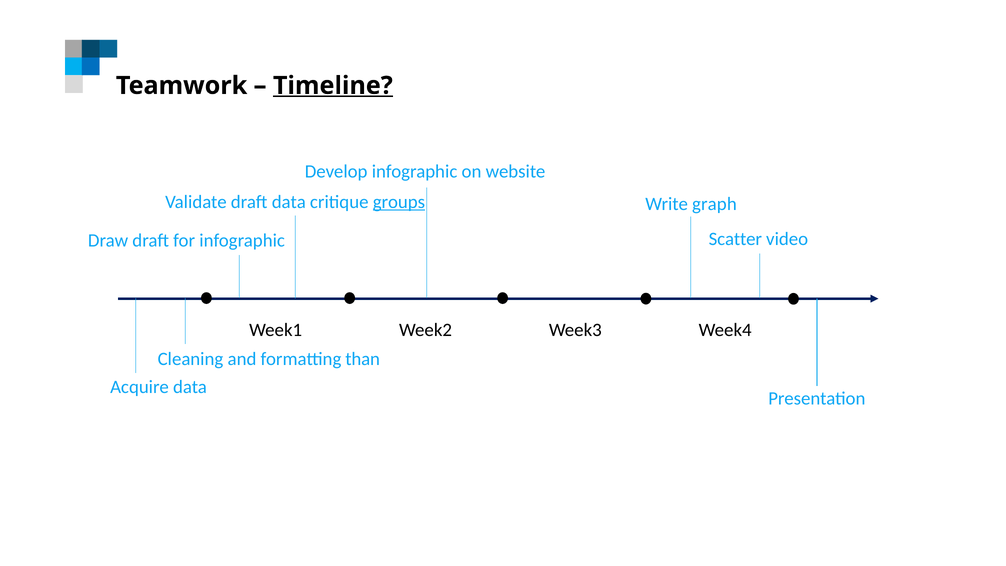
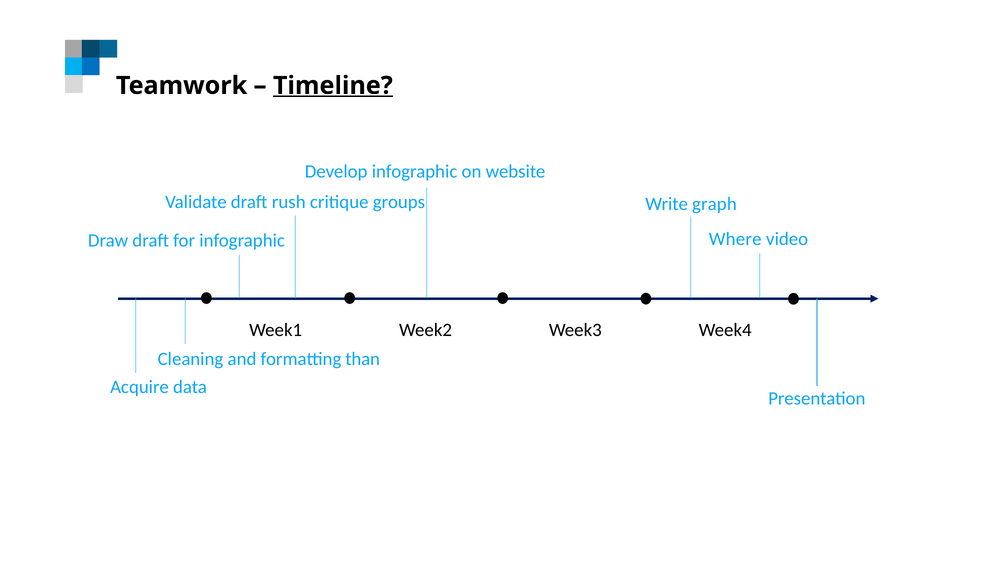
draft data: data -> rush (289, 202)
groups underline: present -> none (399, 202)
Scatter: Scatter -> Where (735, 239)
